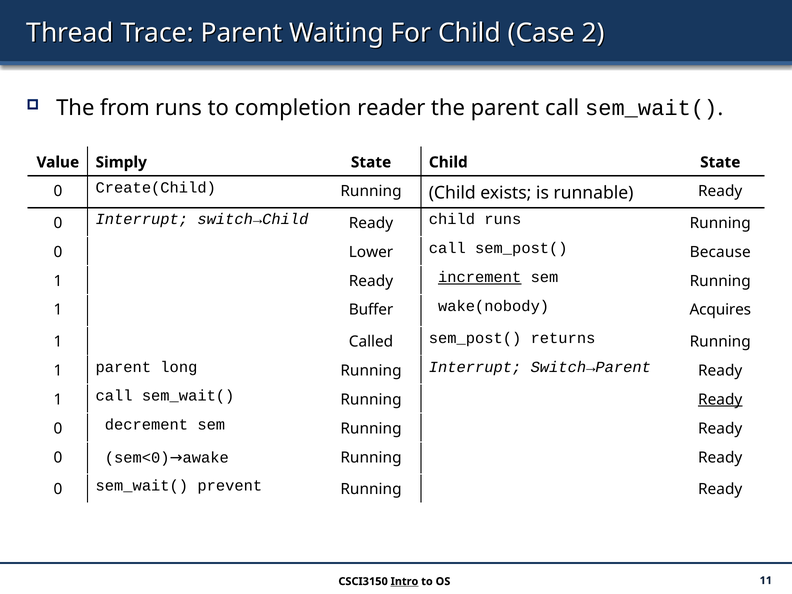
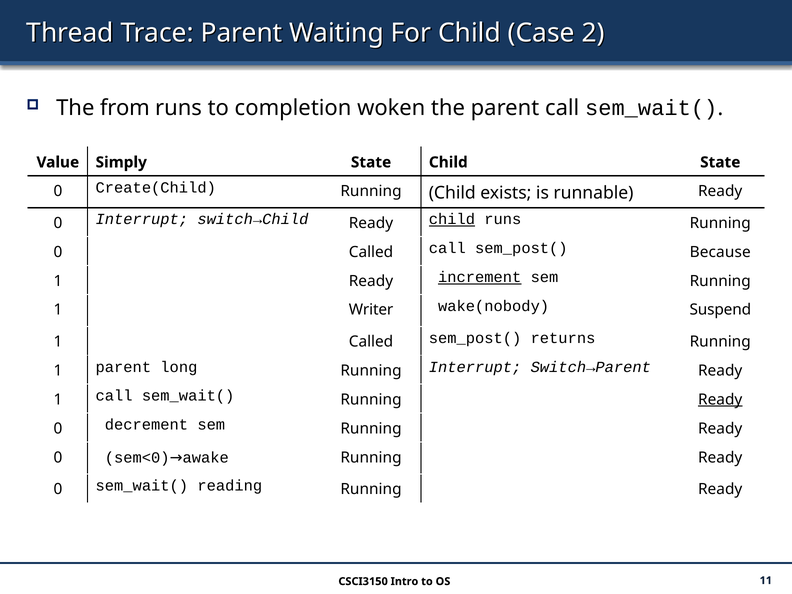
reader: reader -> woken (391, 108)
child underline: none -> present (452, 219)
0 Lower: Lower -> Called (371, 252)
Buffer: Buffer -> Writer (371, 310)
Acquires: Acquires -> Suspend (720, 310)
prevent: prevent -> reading (230, 486)
Intro underline: present -> none (404, 581)
